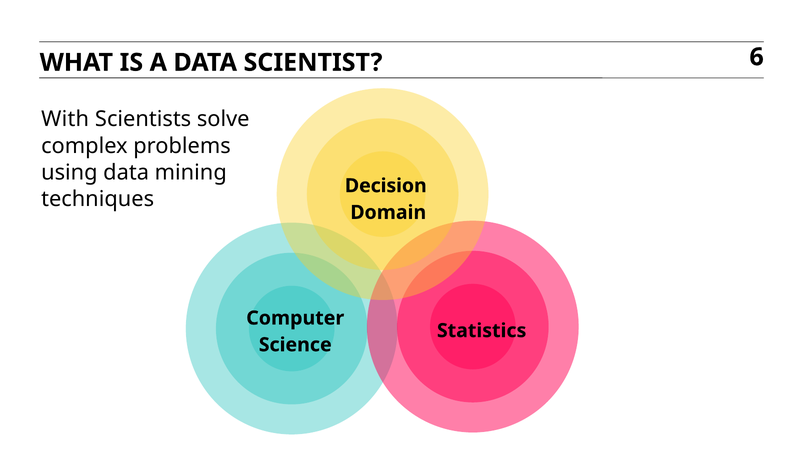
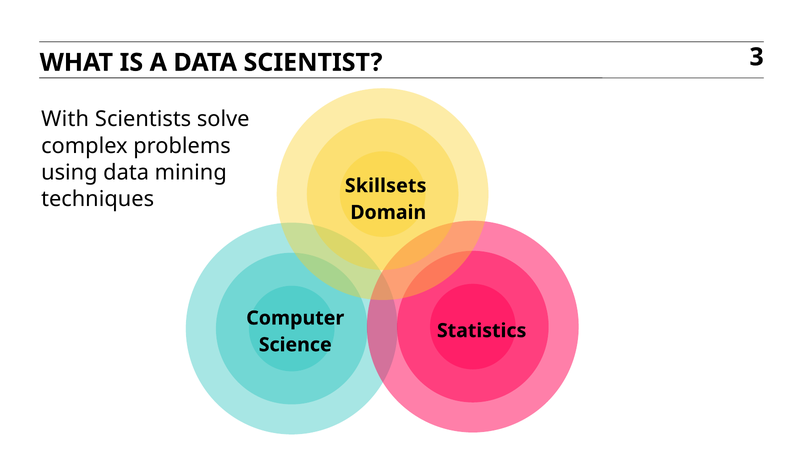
6: 6 -> 3 (757, 57)
Decision: Decision -> Skillsets (386, 186)
